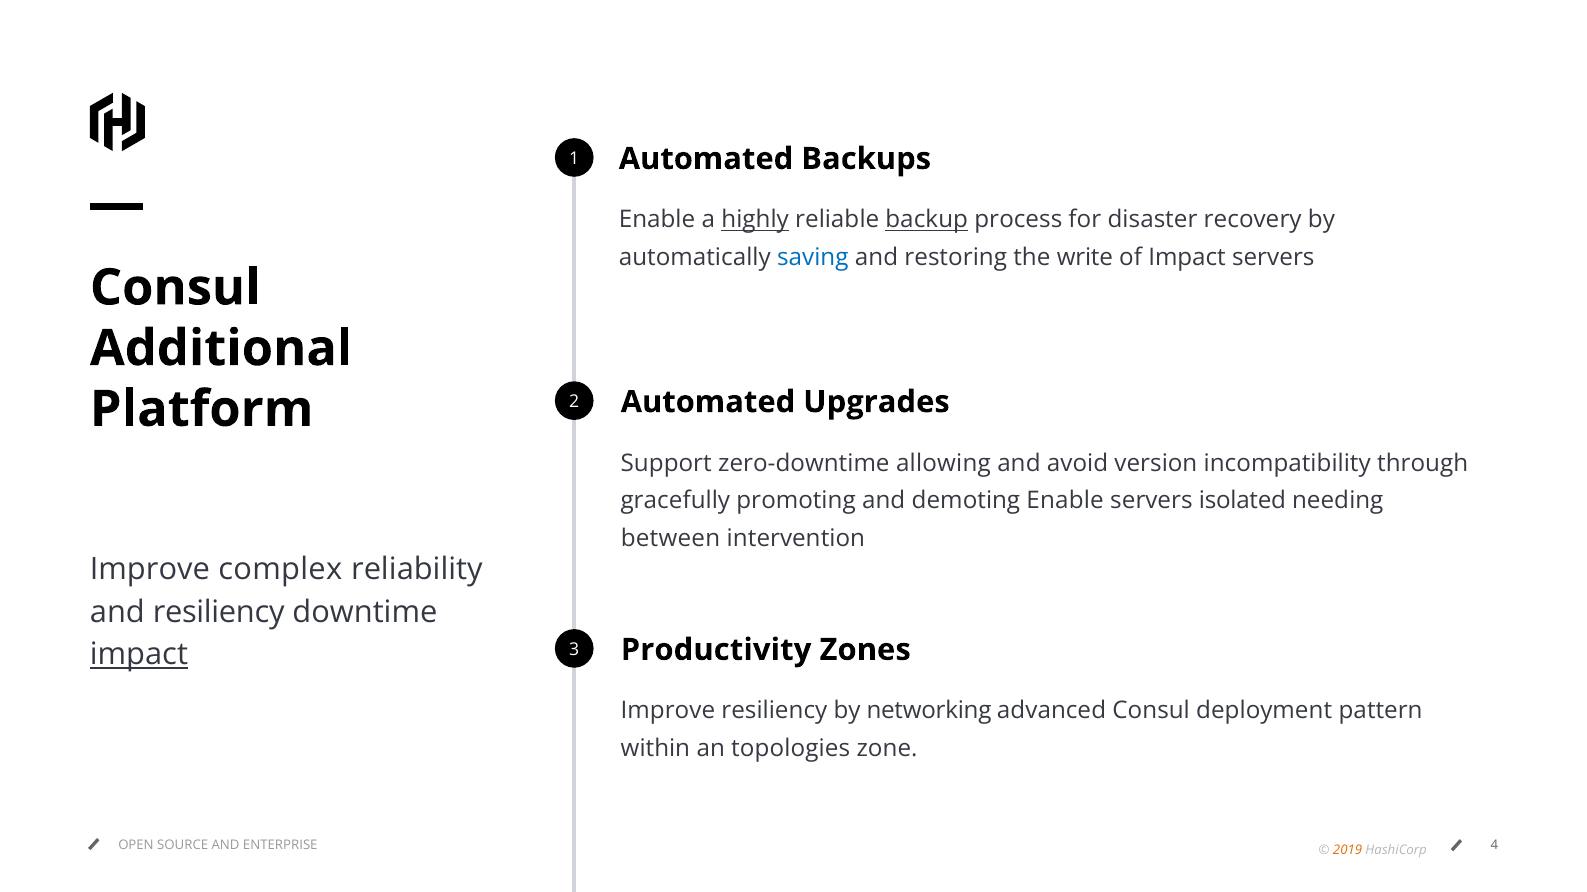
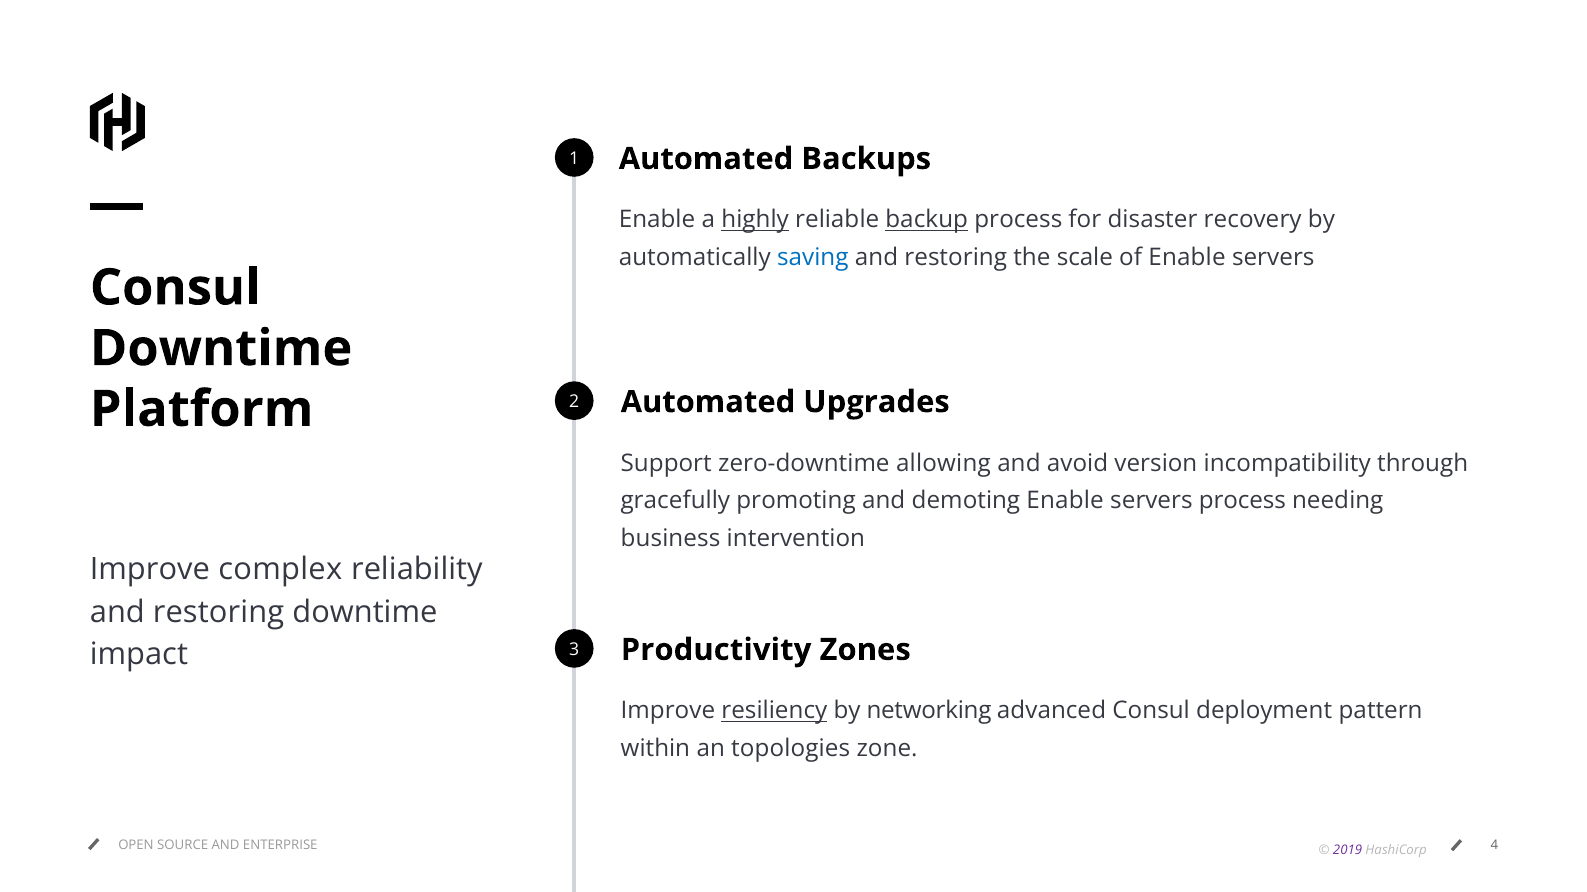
write: write -> scale (1085, 258)
of Impact: Impact -> Enable (1187, 258)
Additional: Additional -> Downtime (221, 349)
servers isolated: isolated -> process (1242, 501)
between: between -> business (671, 539)
resiliency: resiliency -> restoring (218, 613)
impact underline: present -> none (139, 655)
resiliency underline: none -> present (774, 711)
2019 colour: orange -> purple (1348, 851)
